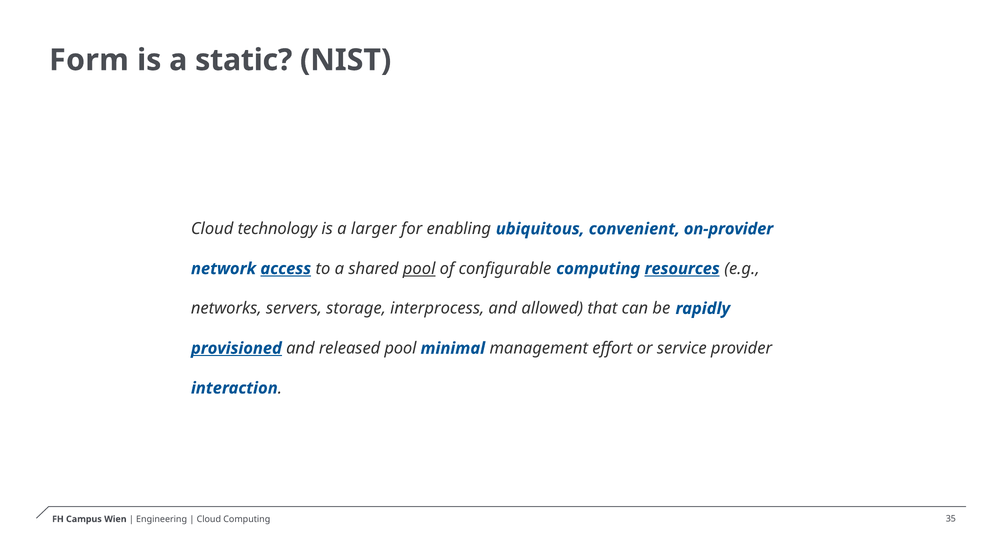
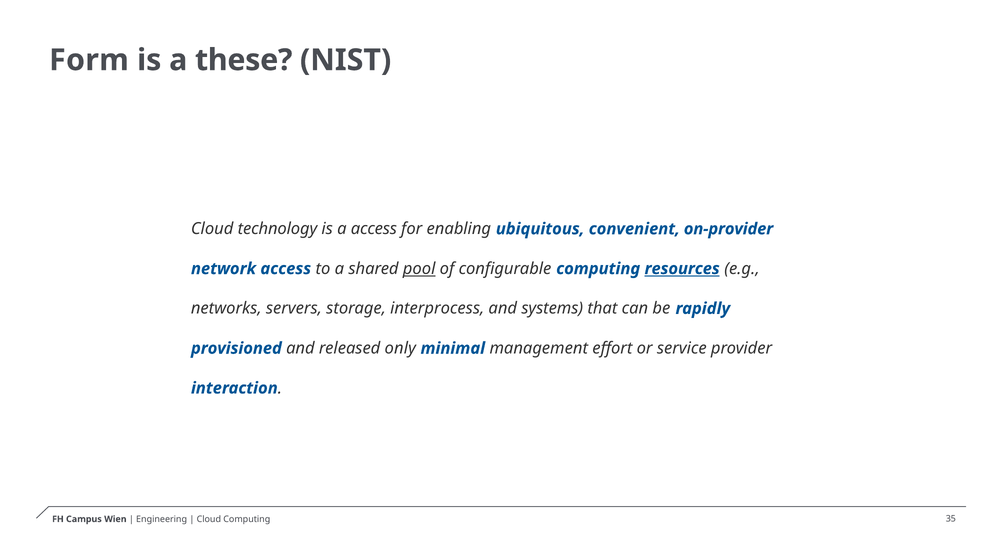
static: static -> these (244, 60)
a larger: larger -> access (374, 229)
access underline: present -> none (286, 269)
allowed: allowed -> systems (552, 308)
provisioned underline: present -> none (236, 348)
released pool: pool -> only (400, 348)
